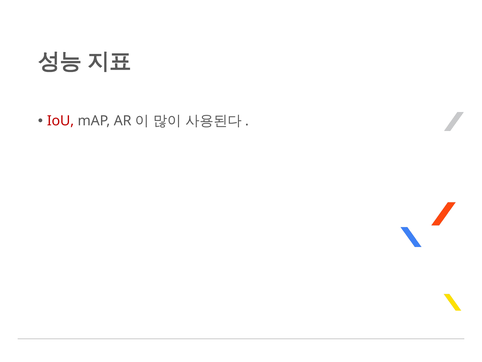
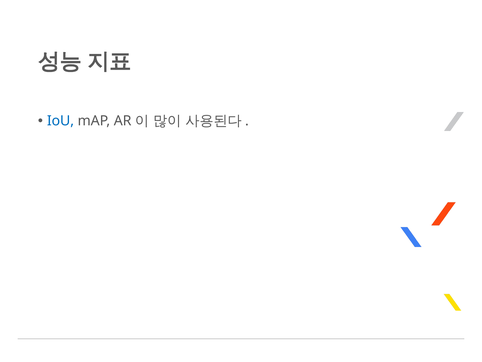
IoU colour: red -> blue (61, 121)
